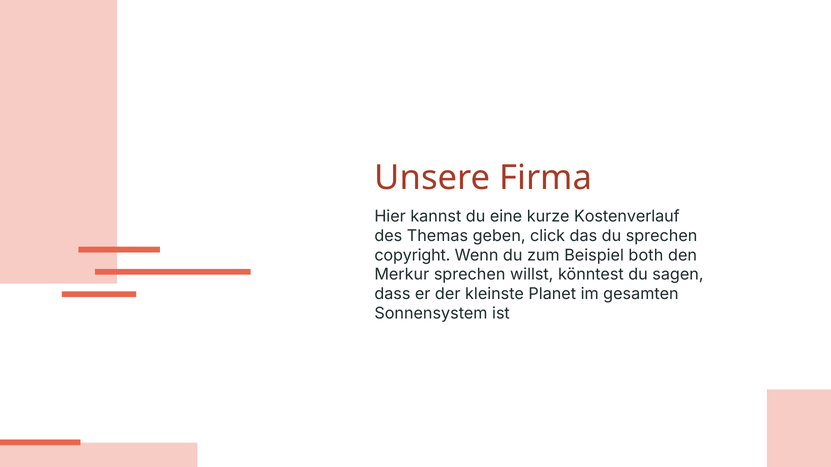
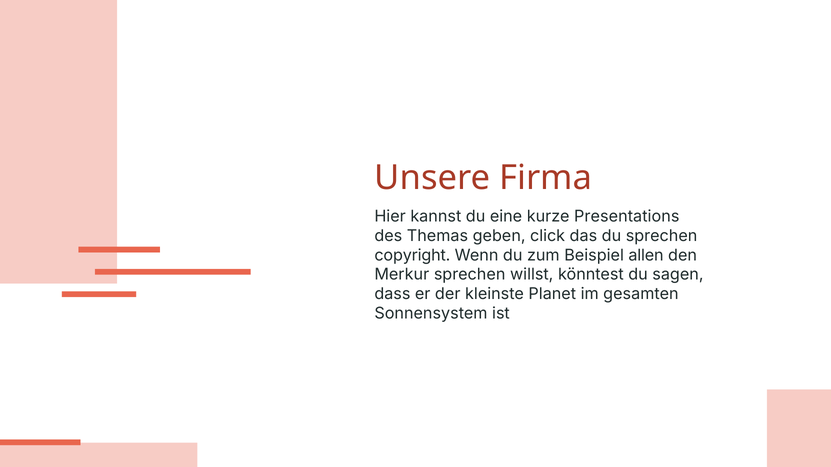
Kostenverlauf: Kostenverlauf -> Presentations (627, 217)
both: both -> allen (646, 255)
